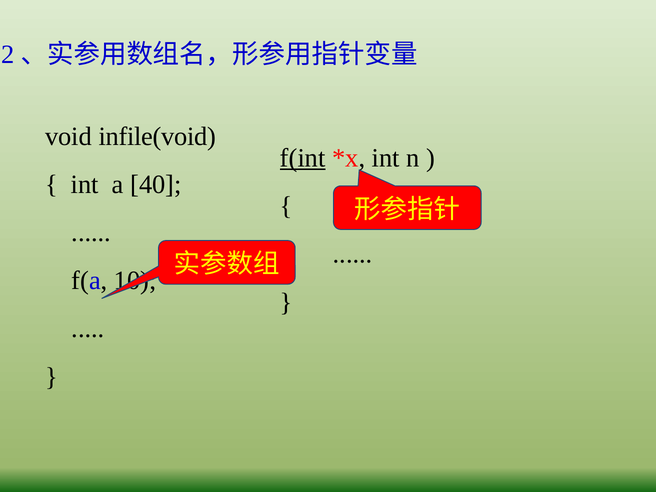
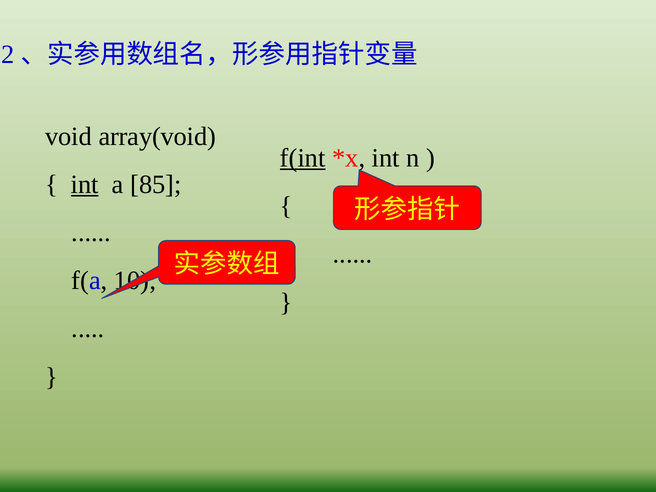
infile(void: infile(void -> array(void (157, 136)
int underline: none -> present (85, 184)
40: 40 -> 85 (156, 184)
